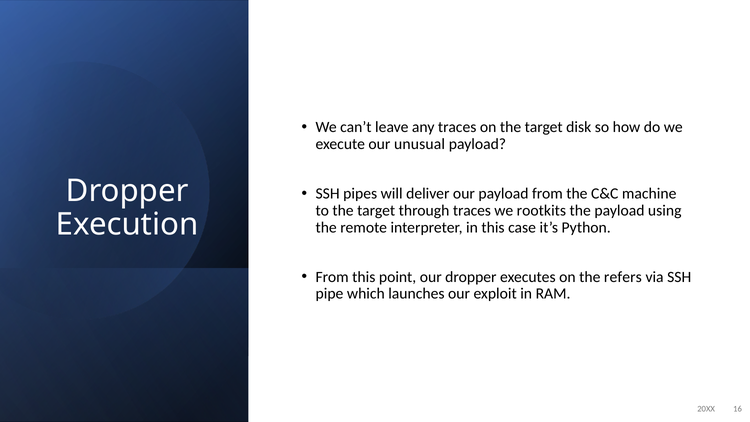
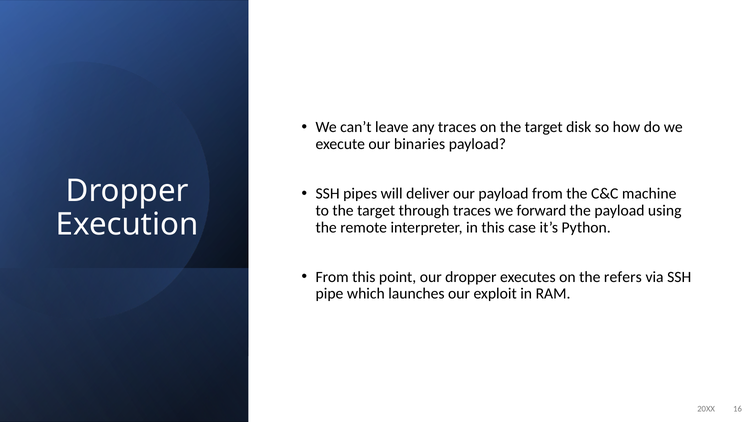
unusual: unusual -> binaries (420, 144)
rootkits: rootkits -> forward (542, 210)
